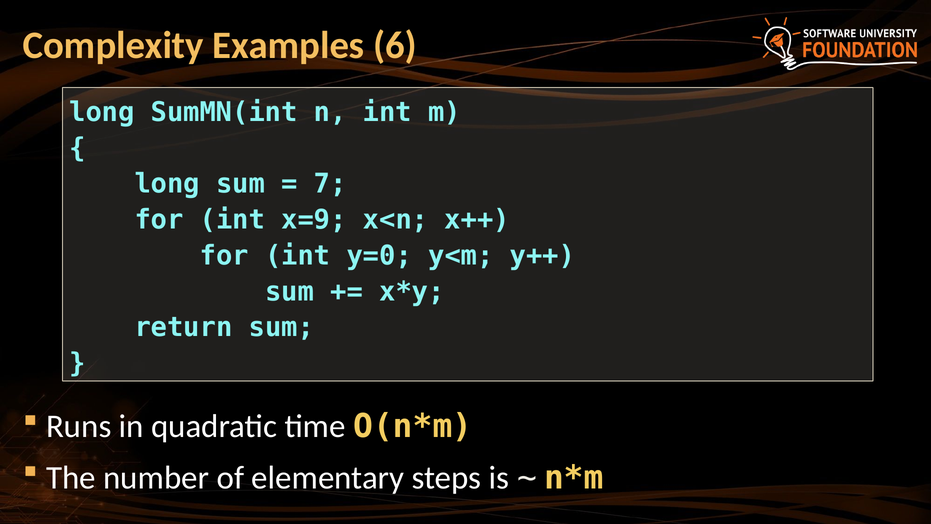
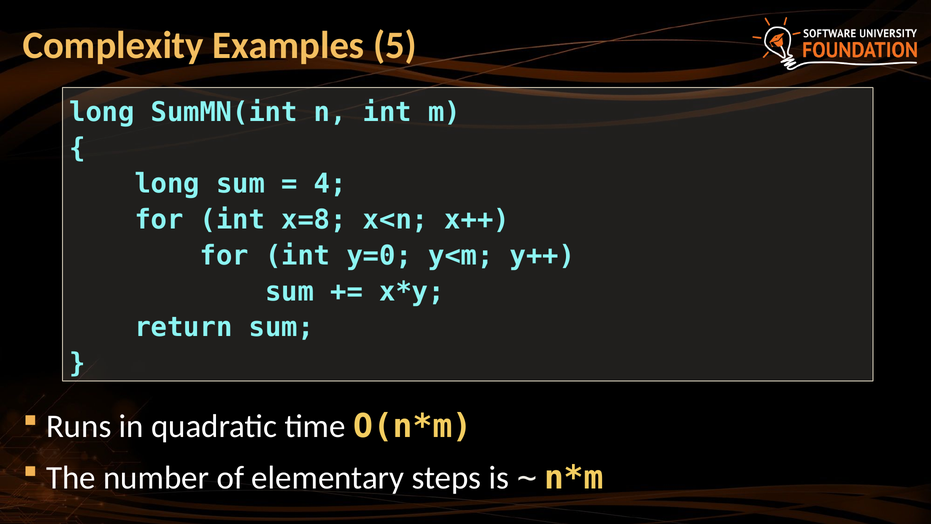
6: 6 -> 5 (395, 45)
7: 7 -> 4 (330, 184)
x=9: x=9 -> x=8 (314, 220)
